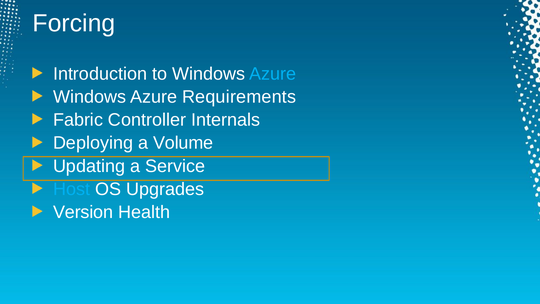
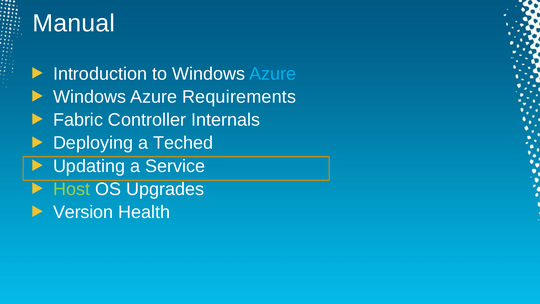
Forcing: Forcing -> Manual (74, 23)
Volume: Volume -> Teched (183, 143)
Host colour: light blue -> light green (72, 189)
